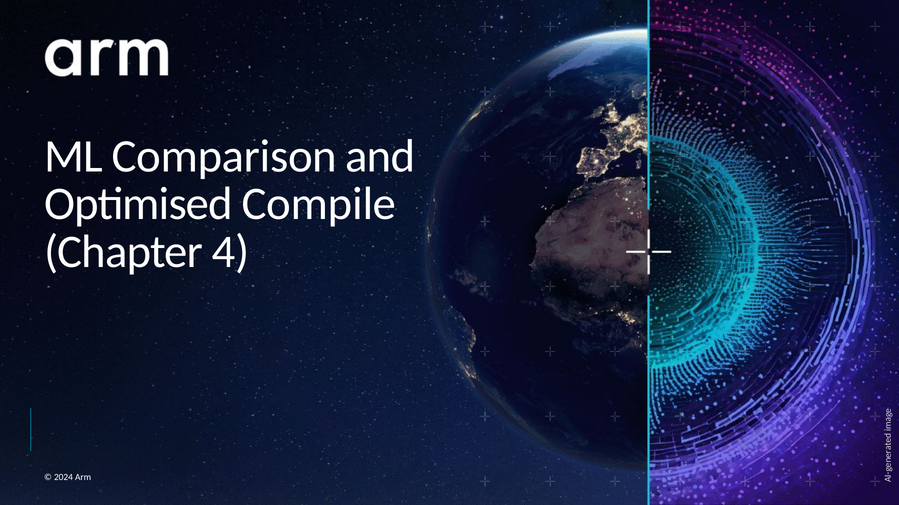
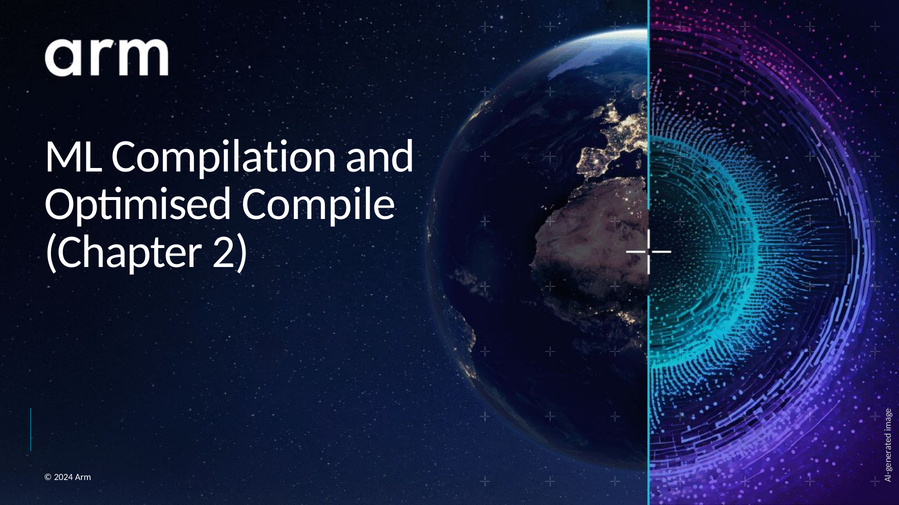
Comparison: Comparison -> Compilation (224, 157)
4: 4 -> 2 (231, 252)
